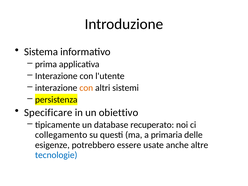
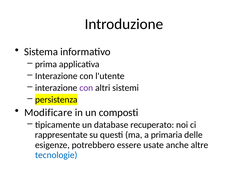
con colour: orange -> purple (86, 88)
Specificare: Specificare -> Modificare (48, 112)
obiettivo: obiettivo -> composti (119, 112)
collegamento: collegamento -> rappresentate (61, 135)
